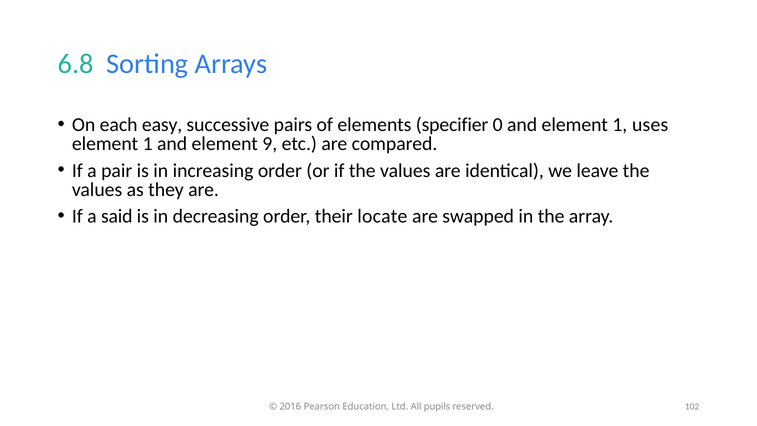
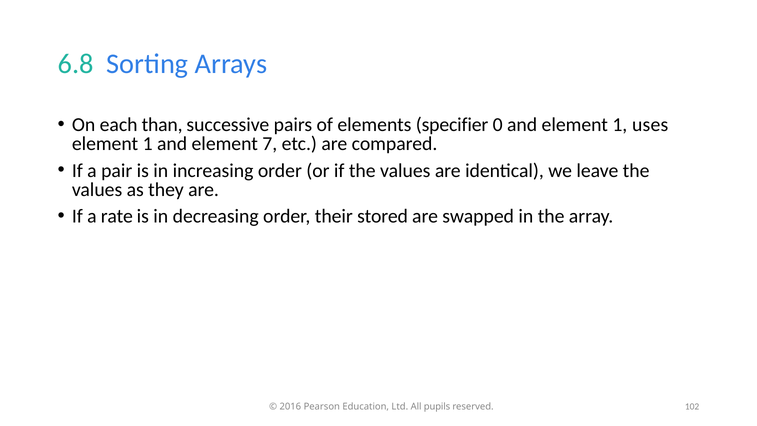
easy: easy -> than (162, 125)
9: 9 -> 7 (270, 144)
said: said -> rate (117, 216)
locate: locate -> stored (383, 216)
